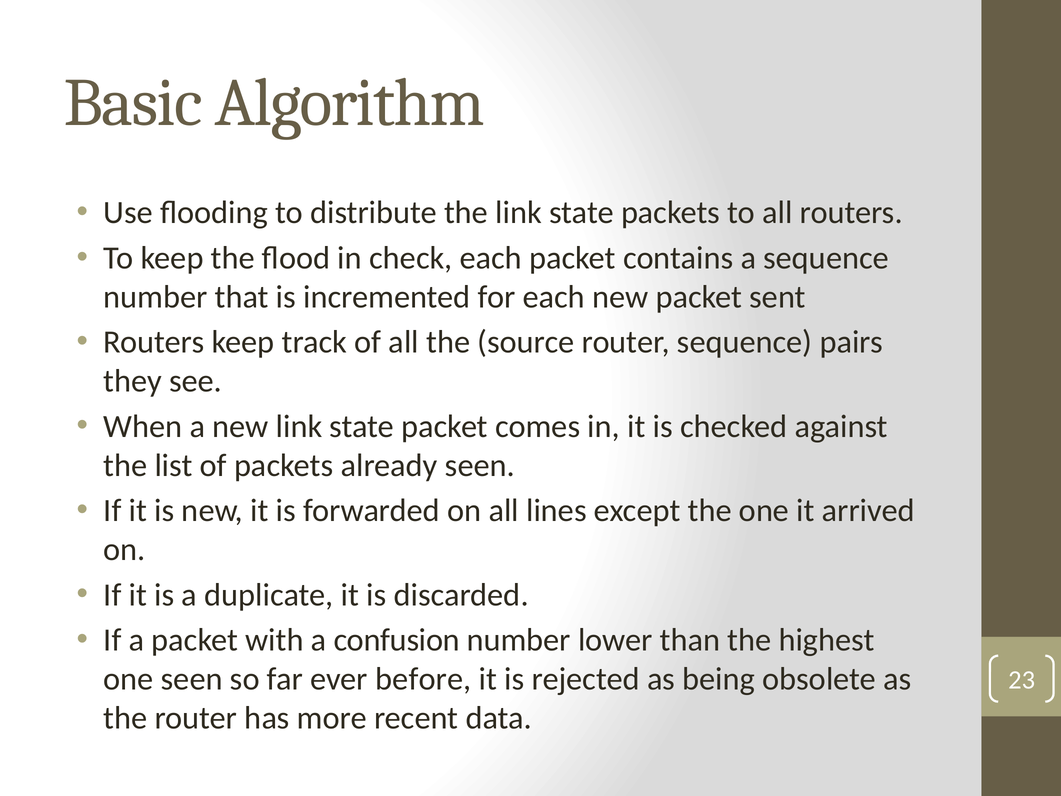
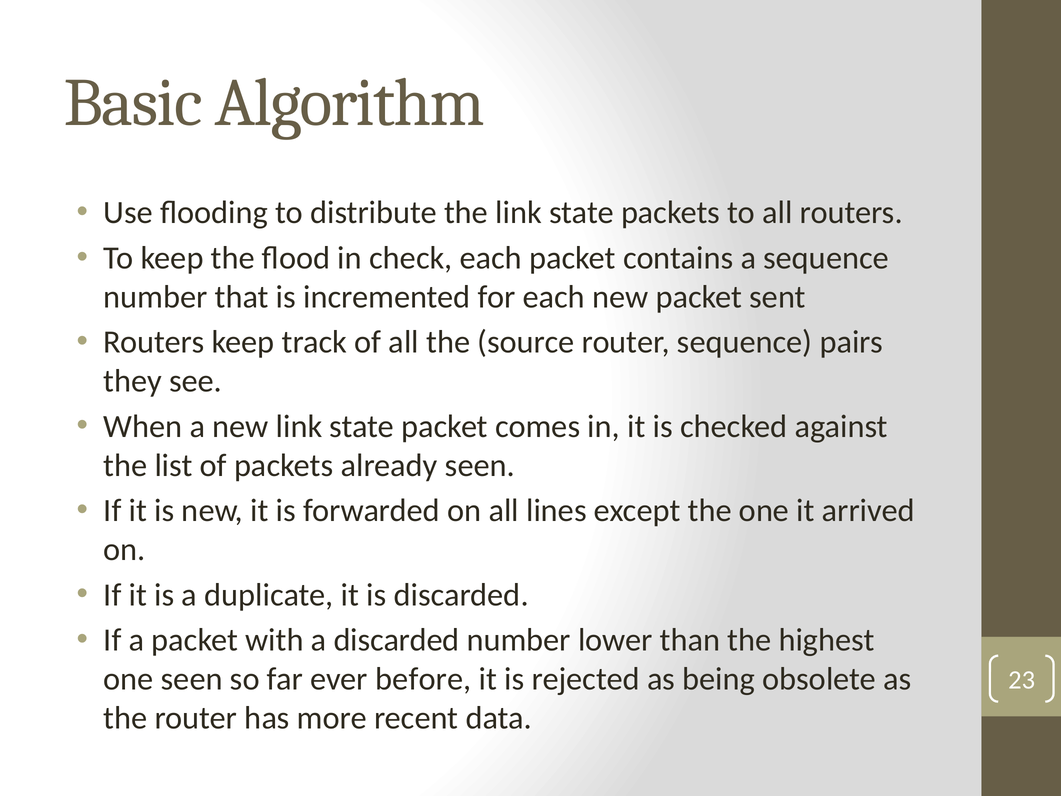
a confusion: confusion -> discarded (397, 640)
